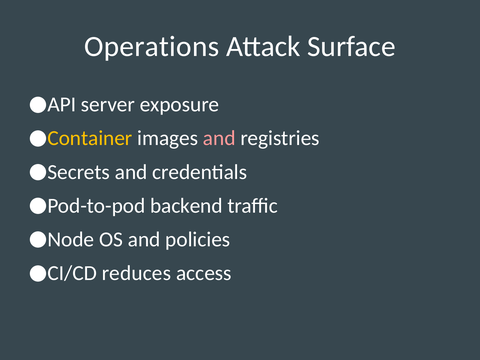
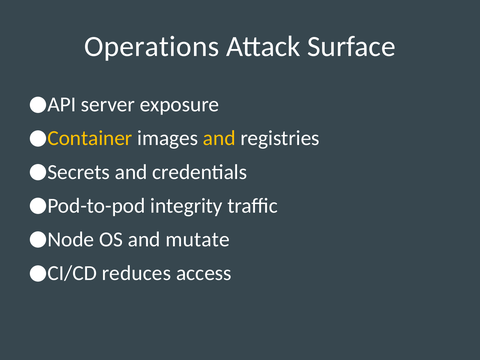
and colour: pink -> yellow (219, 138)
backend: backend -> integrity (186, 206)
policies: policies -> mutate (198, 239)
